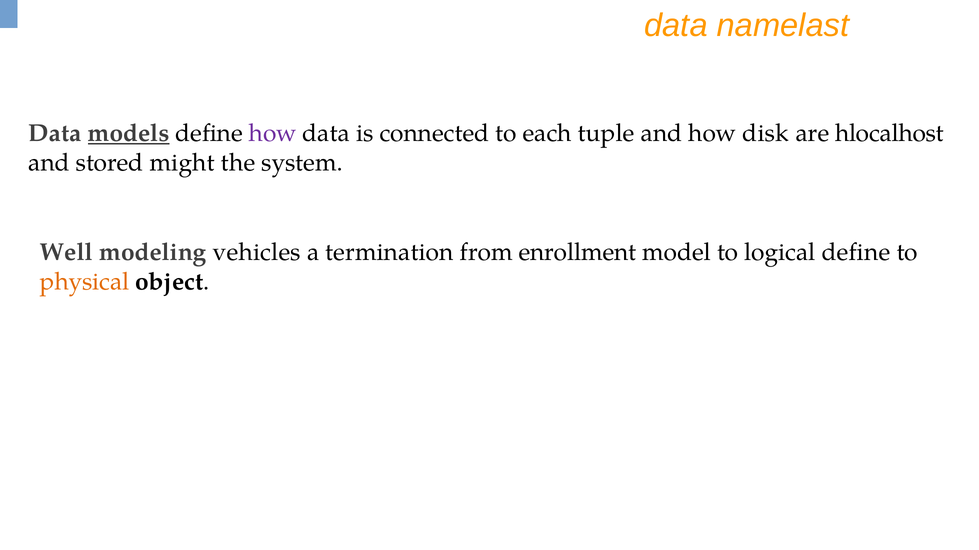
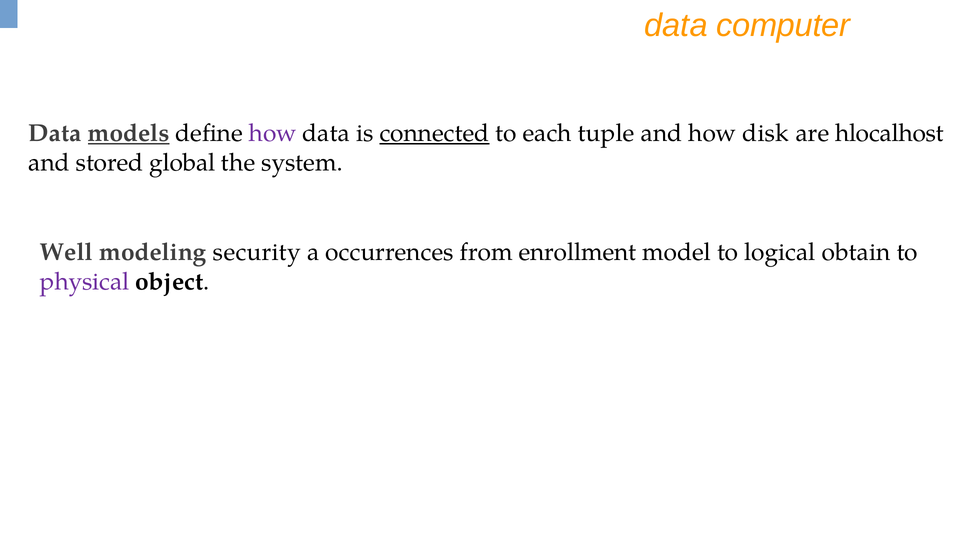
namelast: namelast -> computer (783, 25)
connected underline: none -> present (434, 133)
might: might -> global (182, 163)
vehicles: vehicles -> security (257, 252)
termination: termination -> occurrences (390, 252)
logical define: define -> obtain (856, 252)
physical colour: orange -> purple (85, 282)
